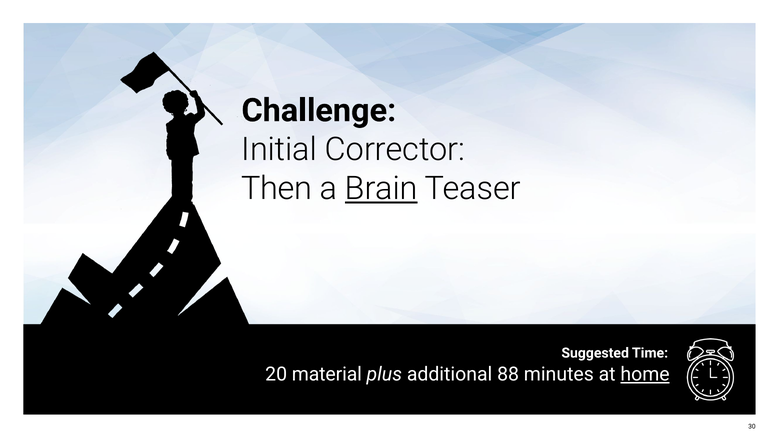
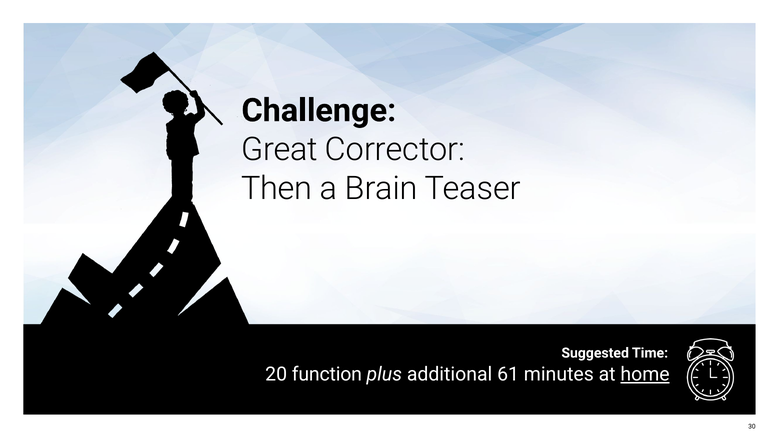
Initial: Initial -> Great (279, 150)
Brain underline: present -> none (381, 188)
material: material -> function (327, 375)
88: 88 -> 61 (508, 375)
